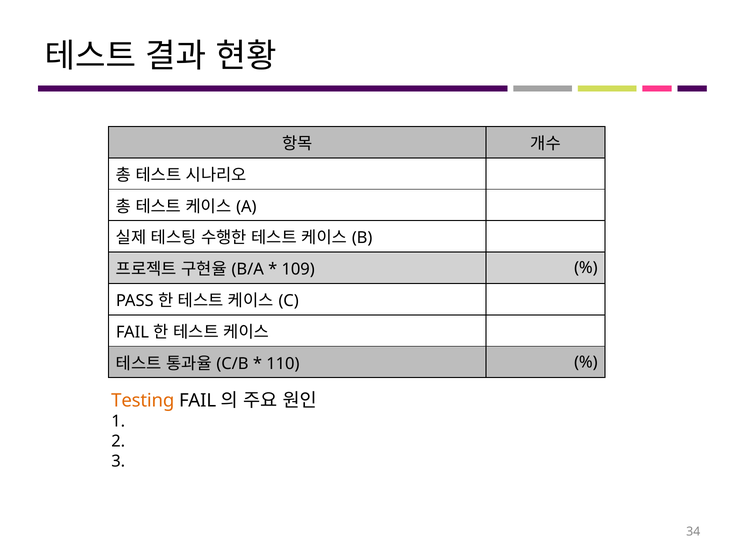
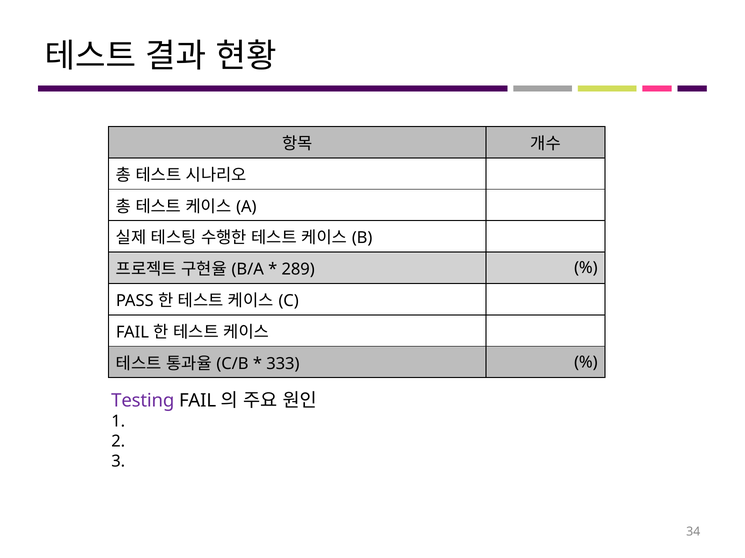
109: 109 -> 289 (298, 270)
110: 110 -> 333 (283, 364)
Testing colour: orange -> purple (143, 401)
